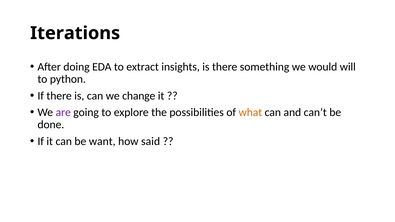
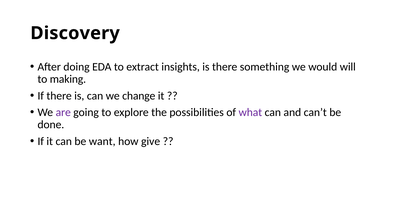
Iterations: Iterations -> Discovery (75, 33)
python: python -> making (68, 79)
what colour: orange -> purple (250, 112)
said: said -> give (151, 141)
